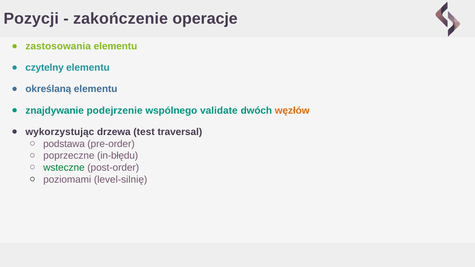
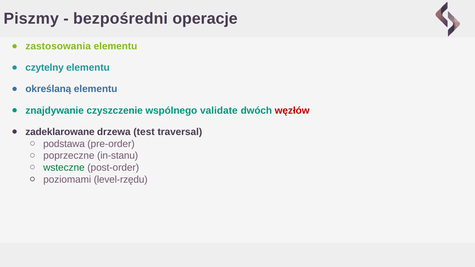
Pozycji: Pozycji -> Piszmy (31, 19)
zakończenie: zakończenie -> bezpośredni (121, 19)
podejrzenie: podejrzenie -> czyszczenie (115, 110)
węzłów colour: orange -> red (292, 110)
wykorzystując: wykorzystując -> zadeklarowane (60, 132)
in-błędu: in-błędu -> in-stanu (118, 156)
level-silnię: level-silnię -> level-rzędu (121, 180)
